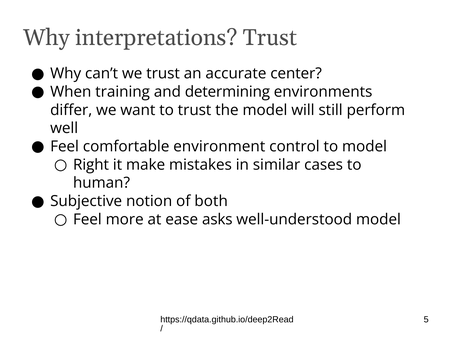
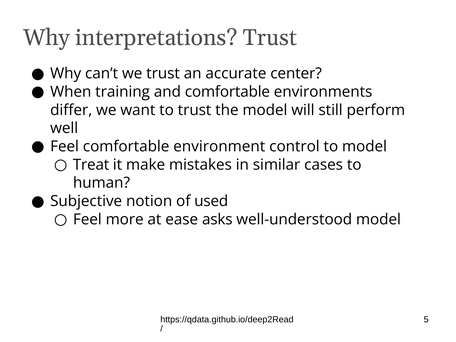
and determining: determining -> comfortable (227, 92)
Right: Right -> Treat (91, 165)
both: both -> used (211, 201)
